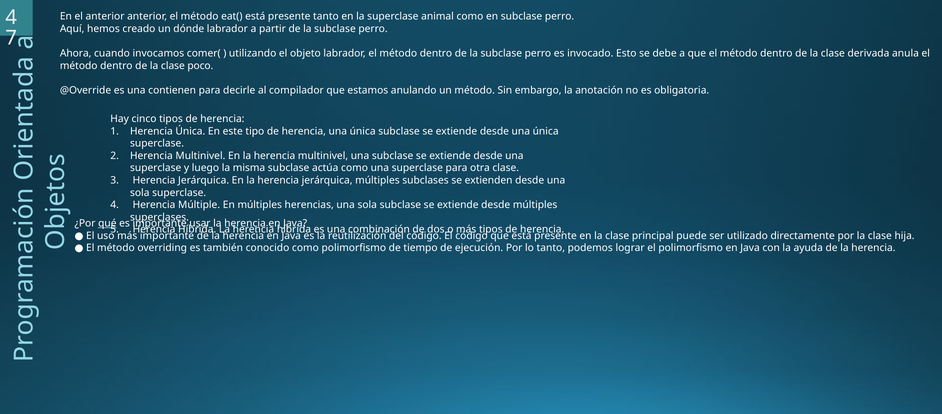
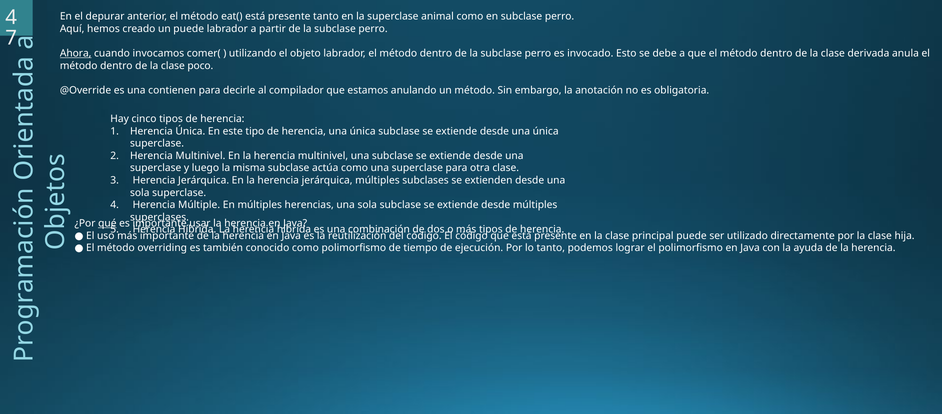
el anterior: anterior -> depurar (105, 17)
un dónde: dónde -> puede (189, 29)
Ahora underline: none -> present (76, 53)
